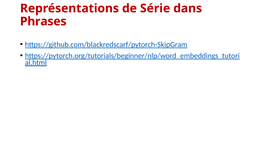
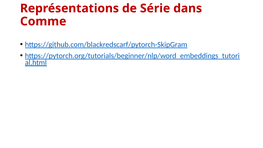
Phrases: Phrases -> Comme (43, 21)
